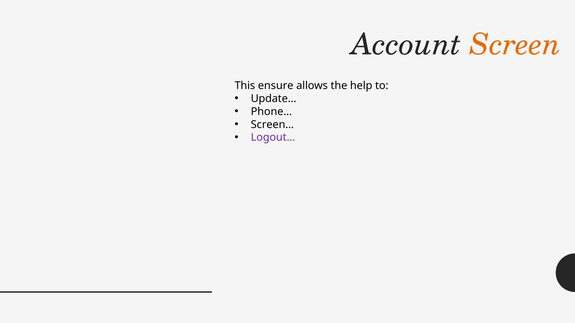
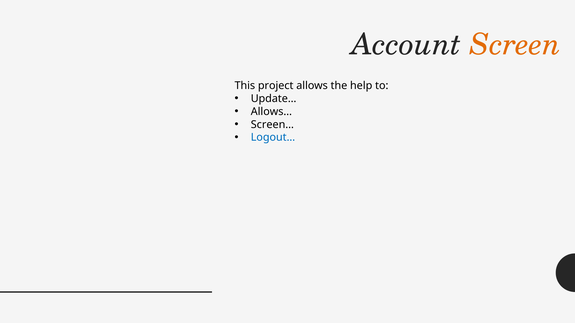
ensure: ensure -> project (276, 86)
Phone…: Phone… -> Allows… (271, 112)
Logout… colour: purple -> blue (273, 138)
